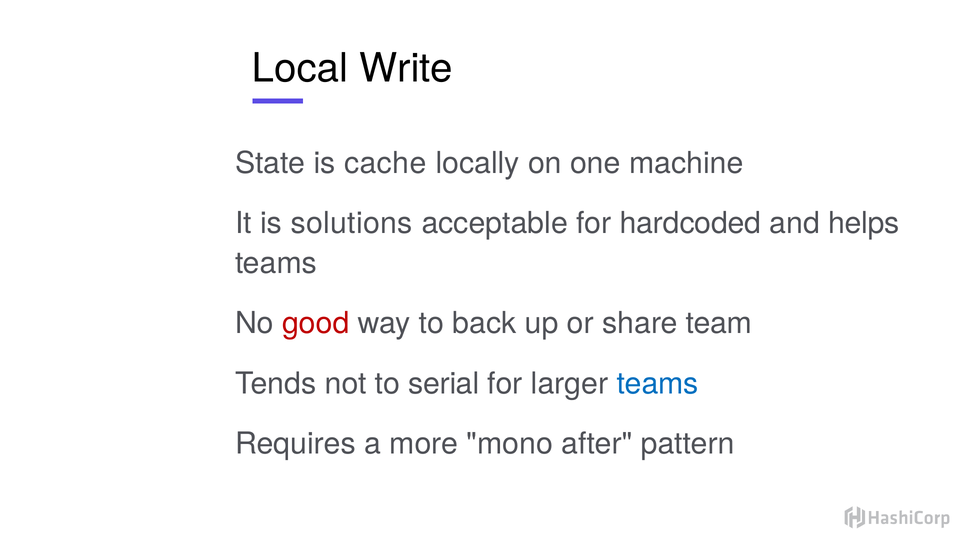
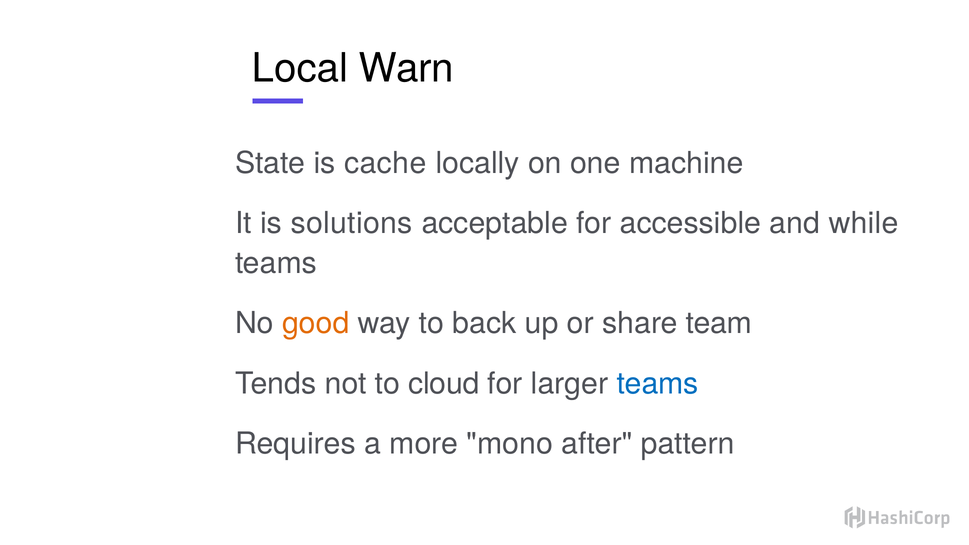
Write: Write -> Warn (406, 68)
hardcoded: hardcoded -> accessible (690, 223)
helps: helps -> while (864, 223)
good colour: red -> orange (316, 324)
serial: serial -> cloud (444, 384)
